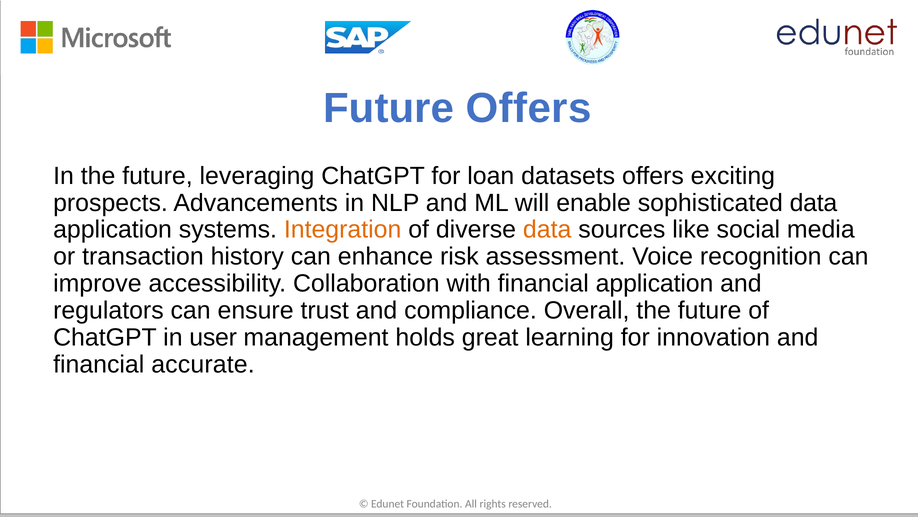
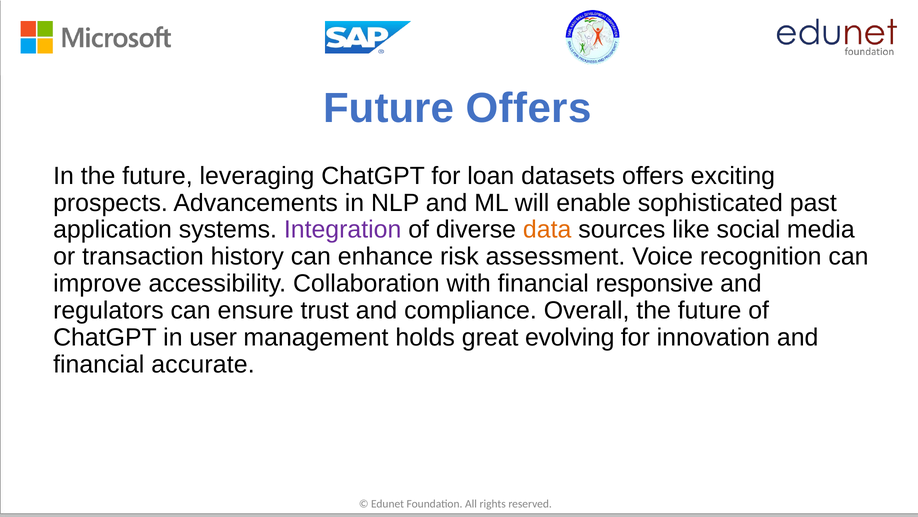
sophisticated data: data -> past (813, 203)
Integration colour: orange -> purple (343, 229)
financial application: application -> responsive (655, 283)
learning: learning -> evolving (570, 337)
